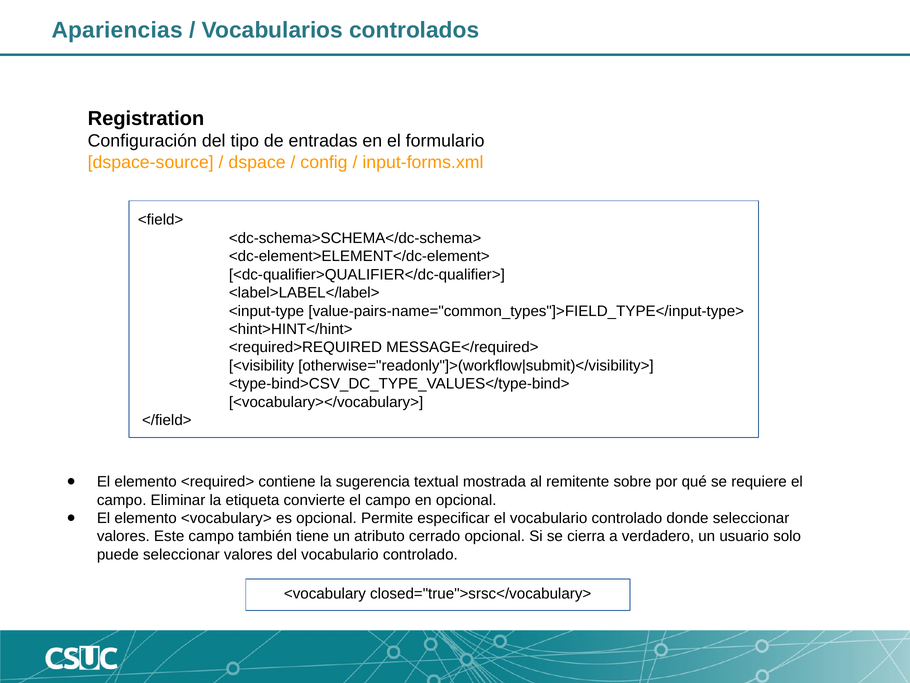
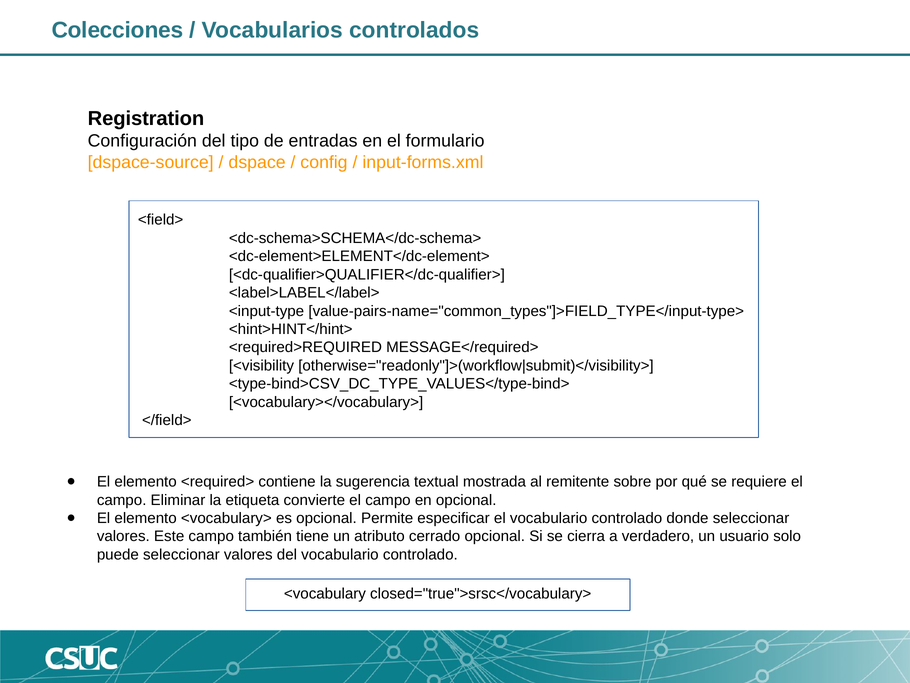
Apariencias: Apariencias -> Colecciones (117, 30)
